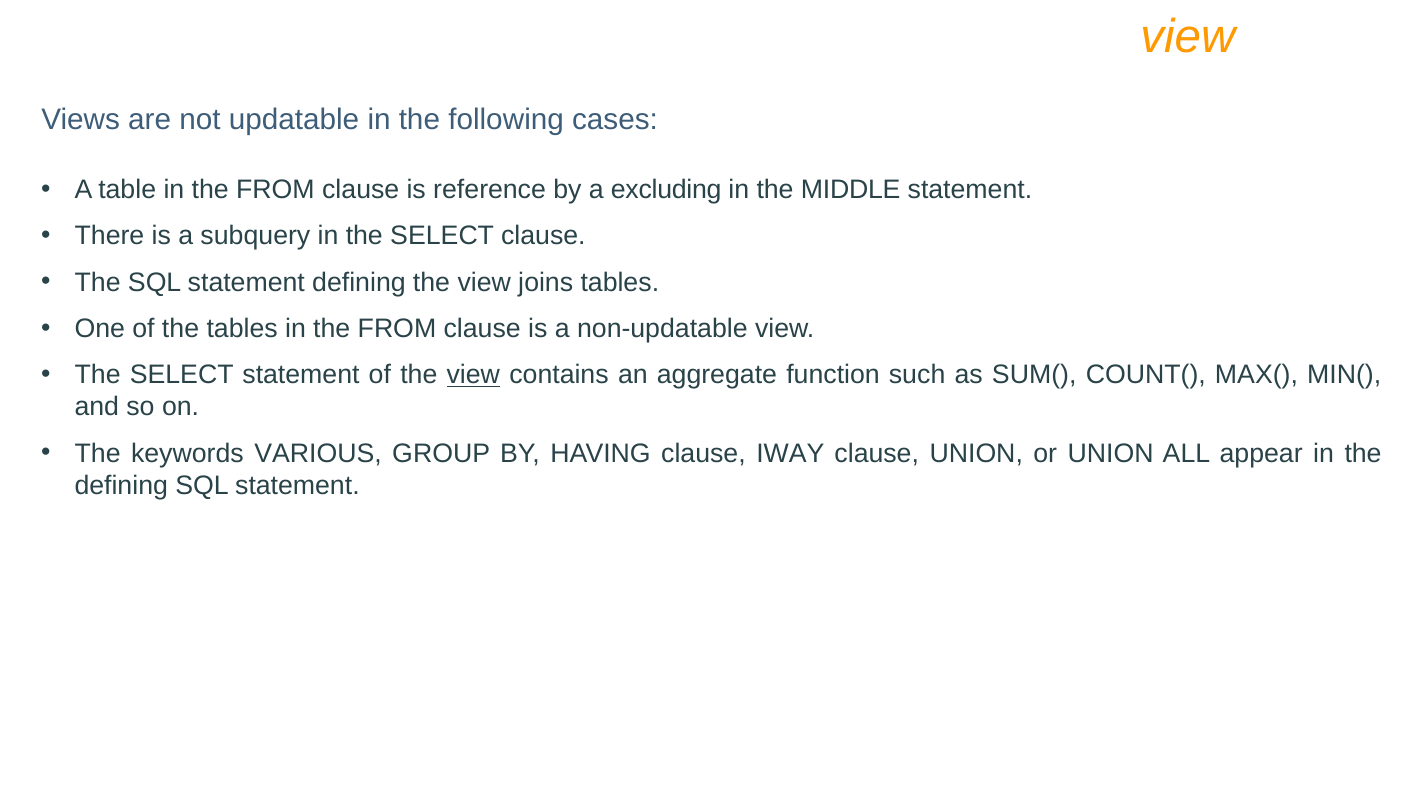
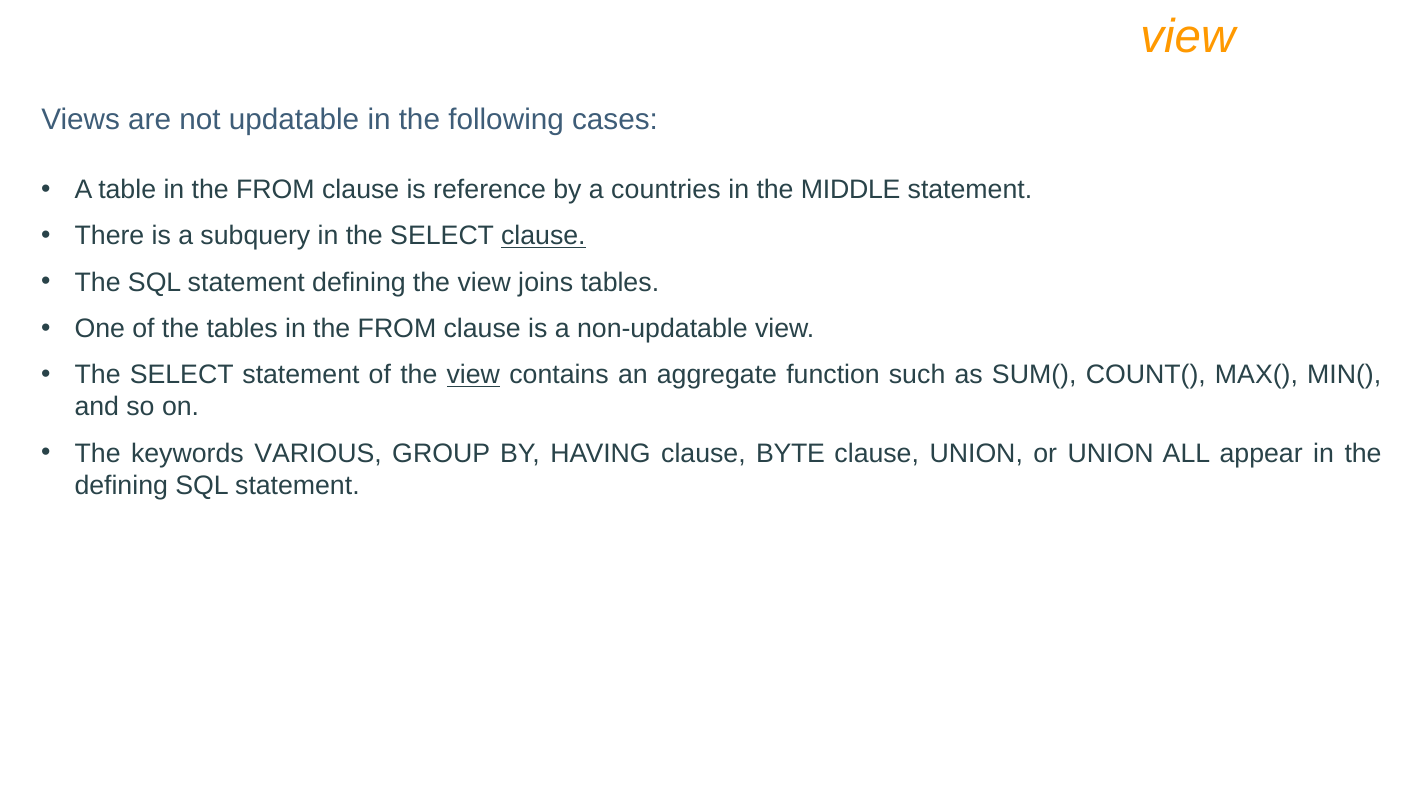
excluding: excluding -> countries (666, 190)
clause underline: none -> present (543, 236)
IWAY: IWAY -> BYTE (791, 453)
